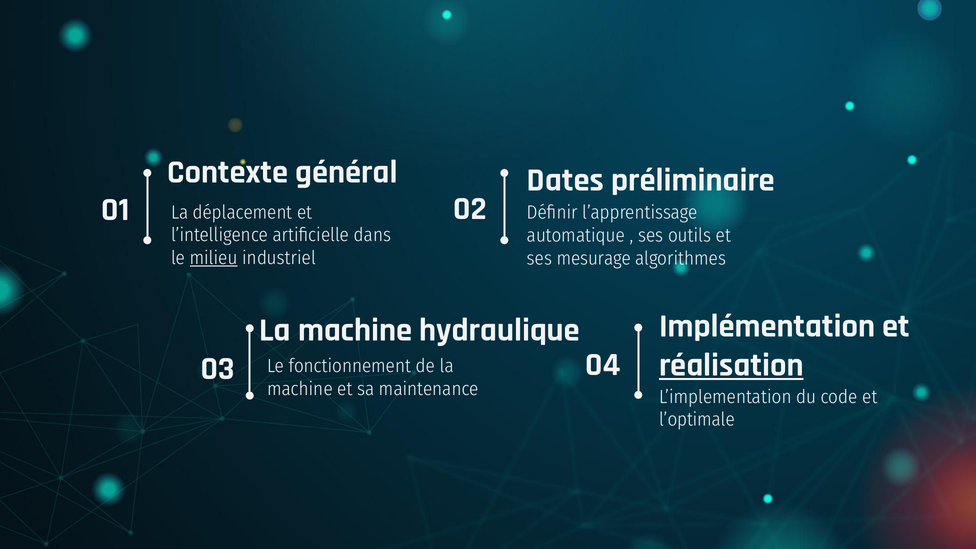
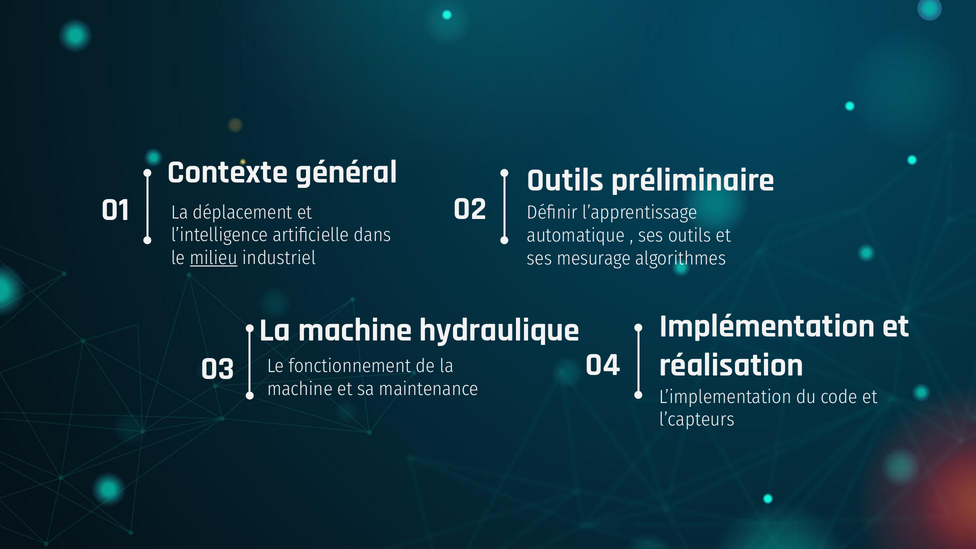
Dates: Dates -> Outils (566, 180)
réalisation underline: present -> none (731, 365)
l’optimale: l’optimale -> l’capteurs (697, 420)
